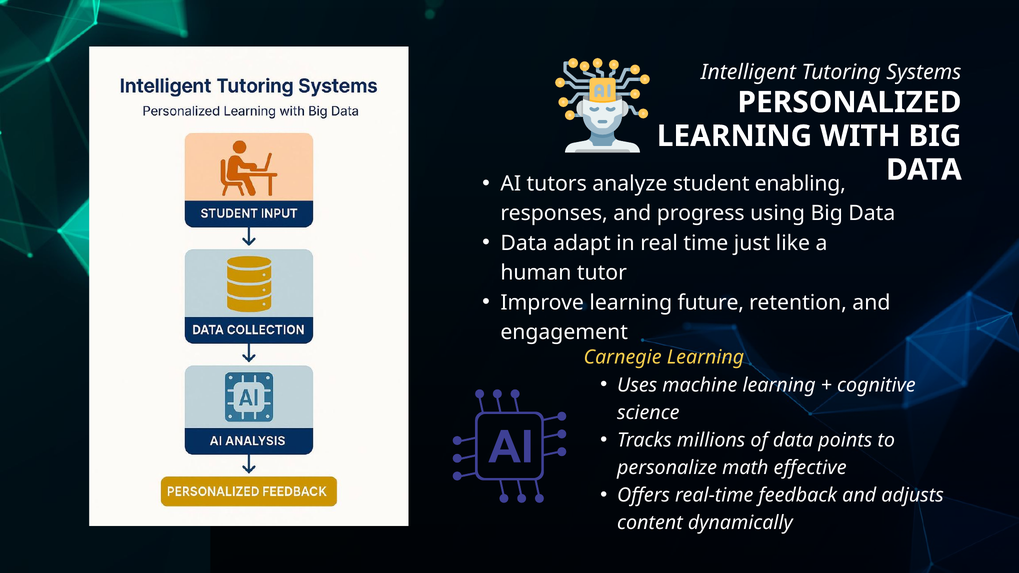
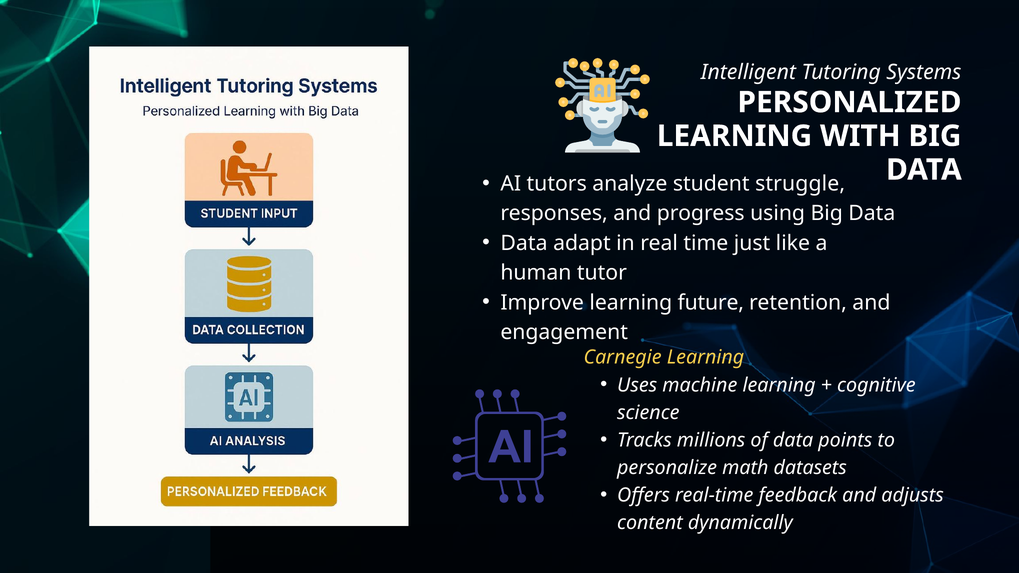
enabling: enabling -> struggle (800, 184)
effective: effective -> datasets (810, 468)
